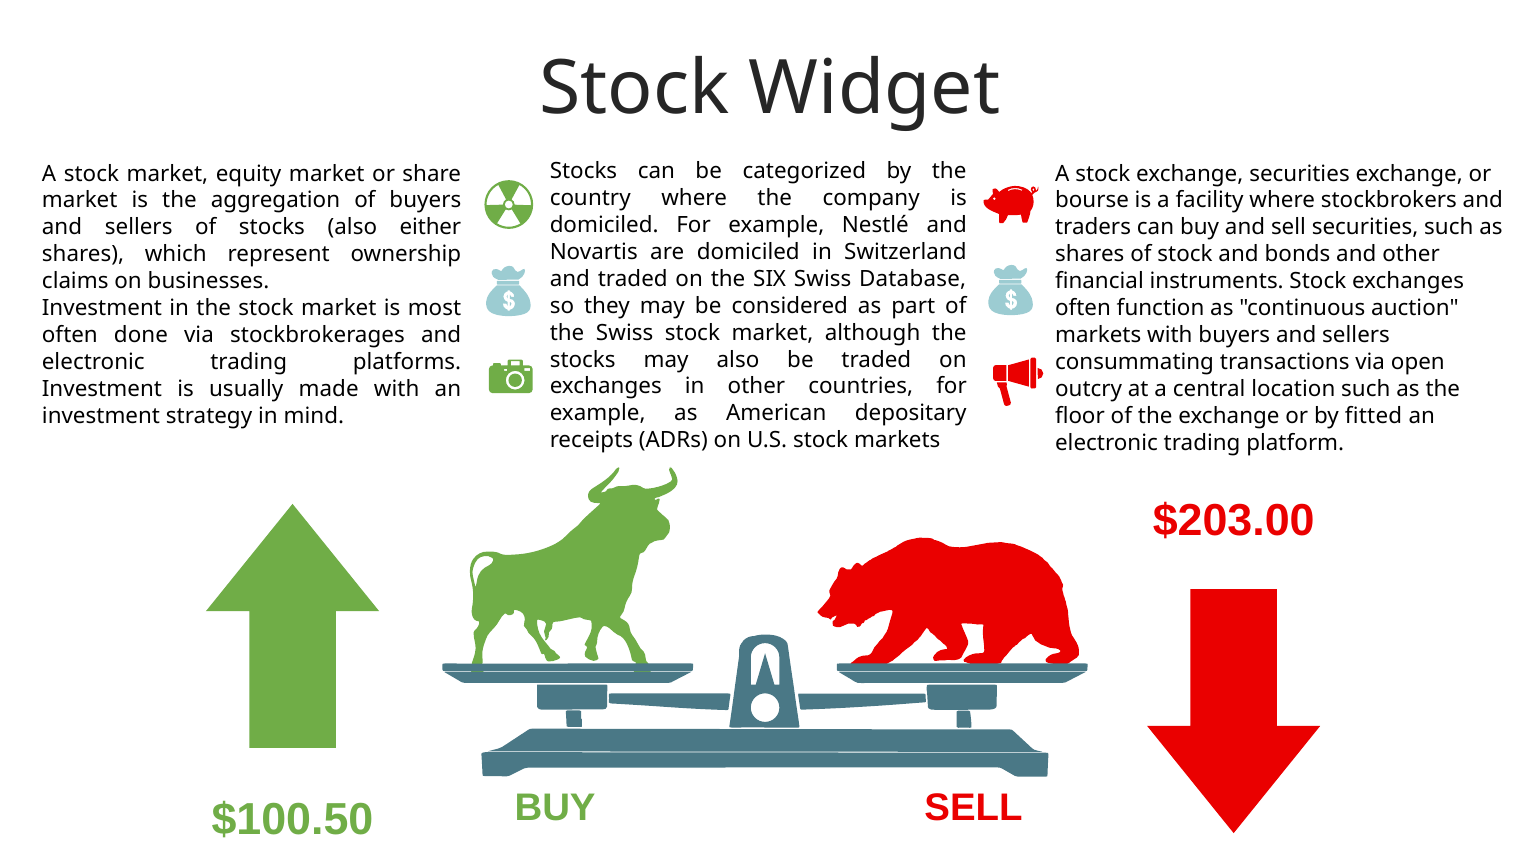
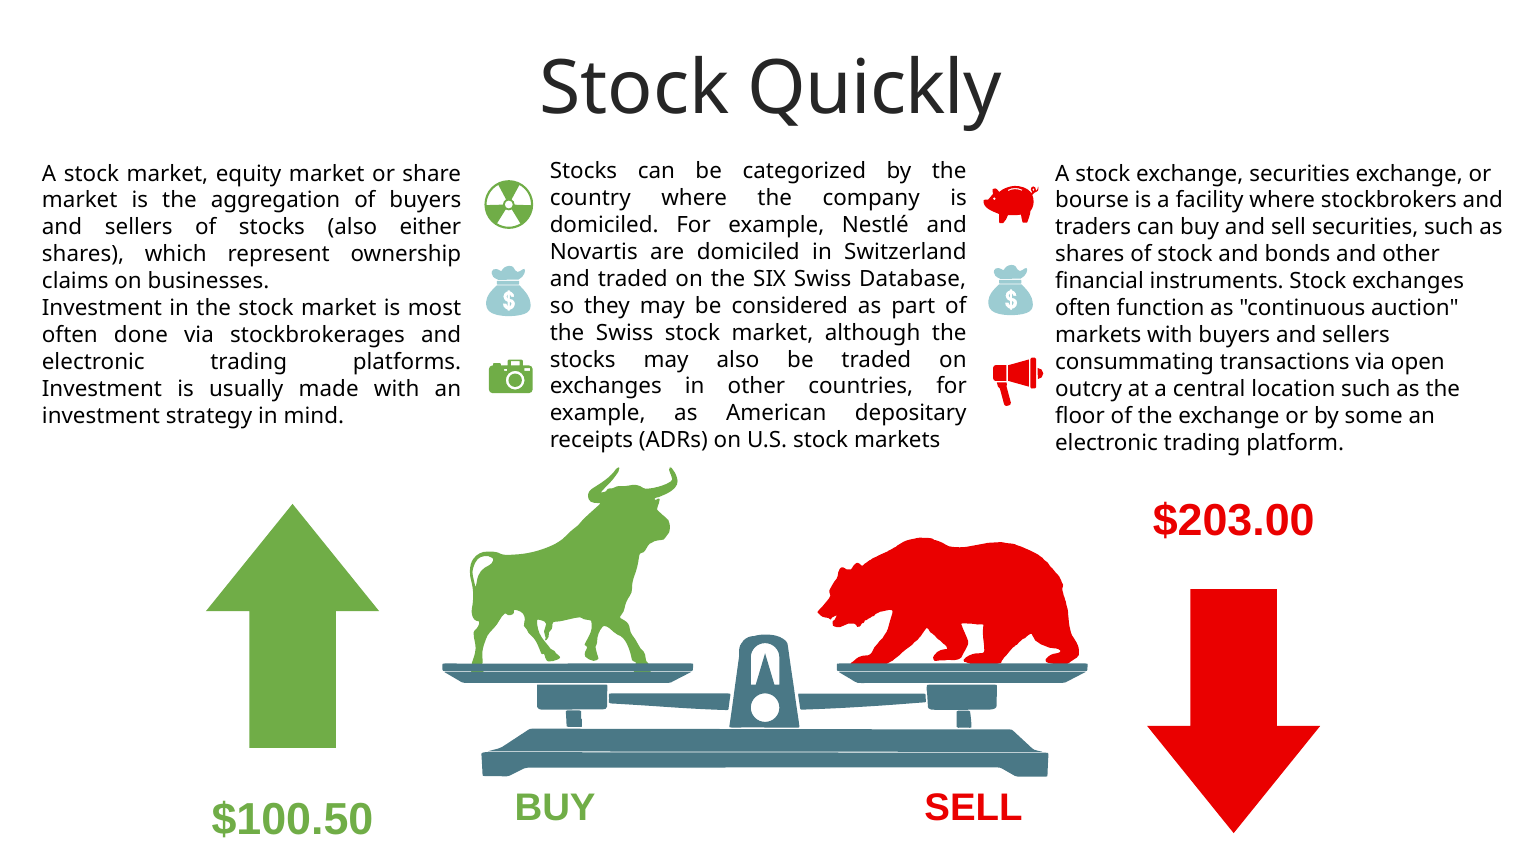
Widget: Widget -> Quickly (875, 89)
fitted: fitted -> some (1374, 416)
